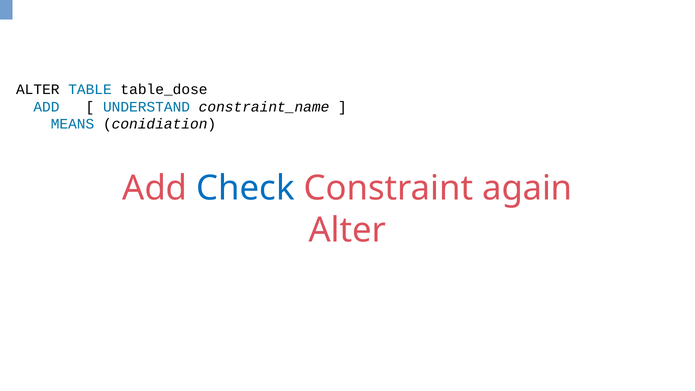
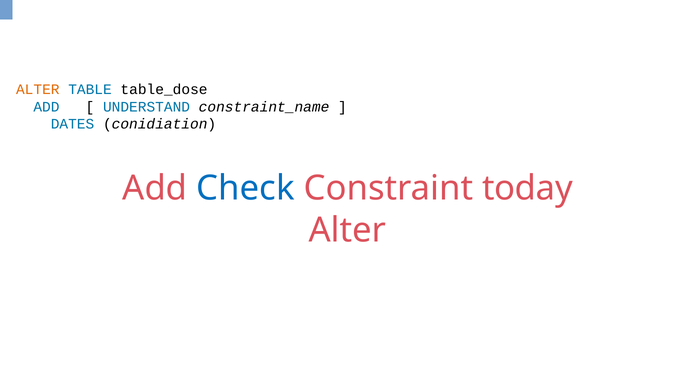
ALTER colour: black -> orange (38, 89)
MEANS: MEANS -> DATES (73, 124)
again: again -> today (527, 188)
